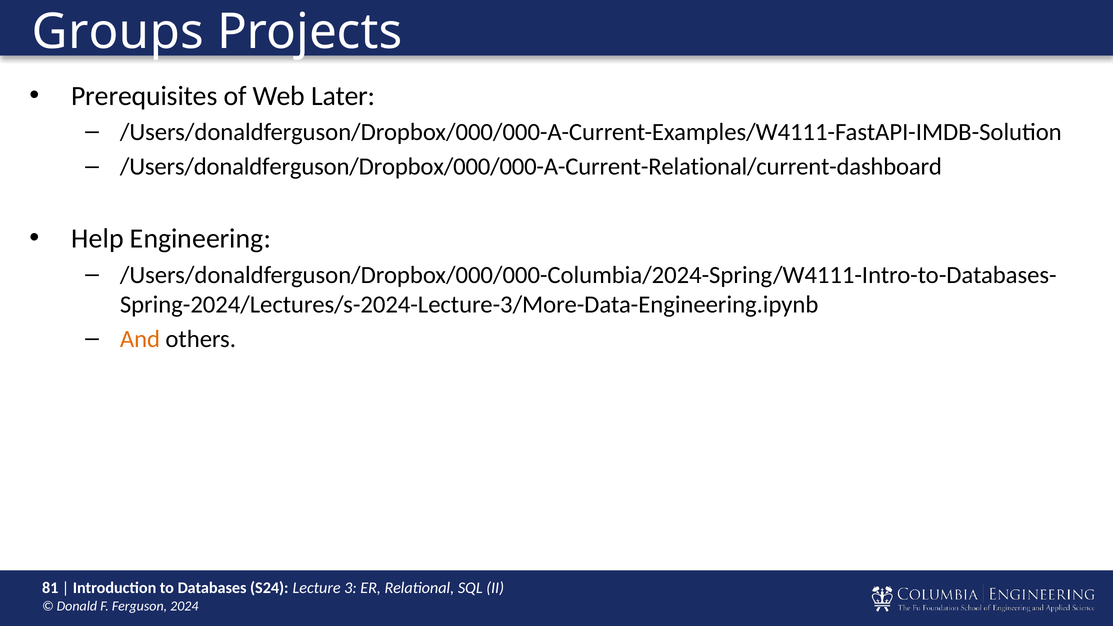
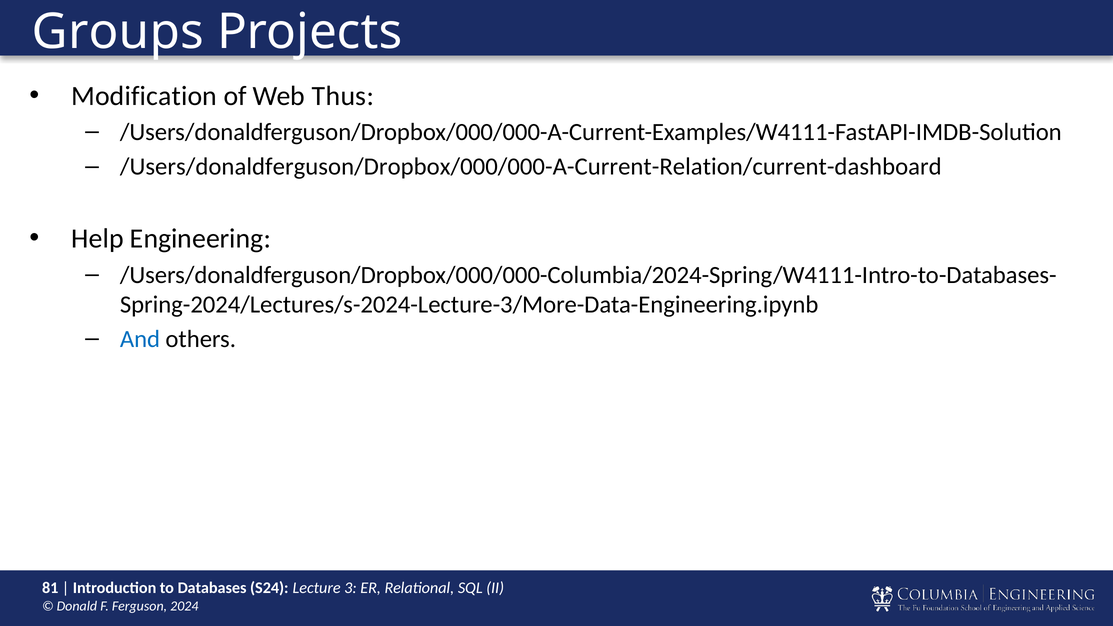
Prerequisites: Prerequisites -> Modification (144, 96)
Later: Later -> Thus (343, 96)
/Users/donaldferguson/Dropbox/000/000-A-Current-Relational/current-dashboard: /Users/donaldferguson/Dropbox/000/000-A-Current-Relational/current-dashboard -> /Users/donaldferguson/Dropbox/000/000-A-Current-Relation/current-dashboard (531, 167)
And colour: orange -> blue (140, 339)
